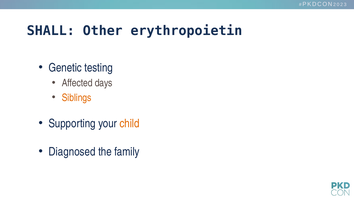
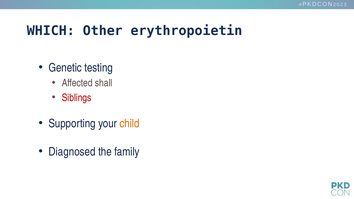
SHALL: SHALL -> WHICH (51, 31)
days: days -> shall (104, 83)
Siblings colour: orange -> red (77, 98)
